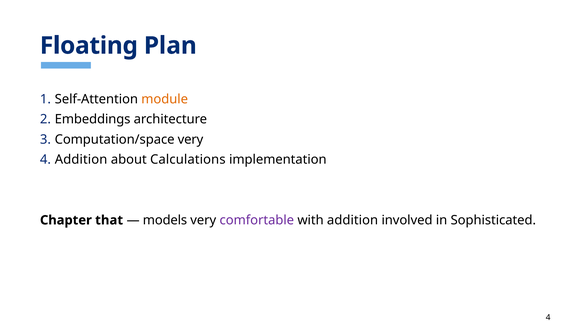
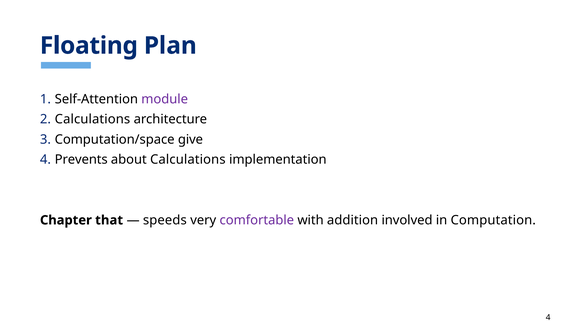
module colour: orange -> purple (165, 99)
Embeddings: Embeddings -> Calculations (92, 119)
Computation/space very: very -> give (190, 139)
Addition: Addition -> Prevents (81, 159)
models: models -> speeds (165, 220)
Sophisticated: Sophisticated -> Computation (493, 220)
